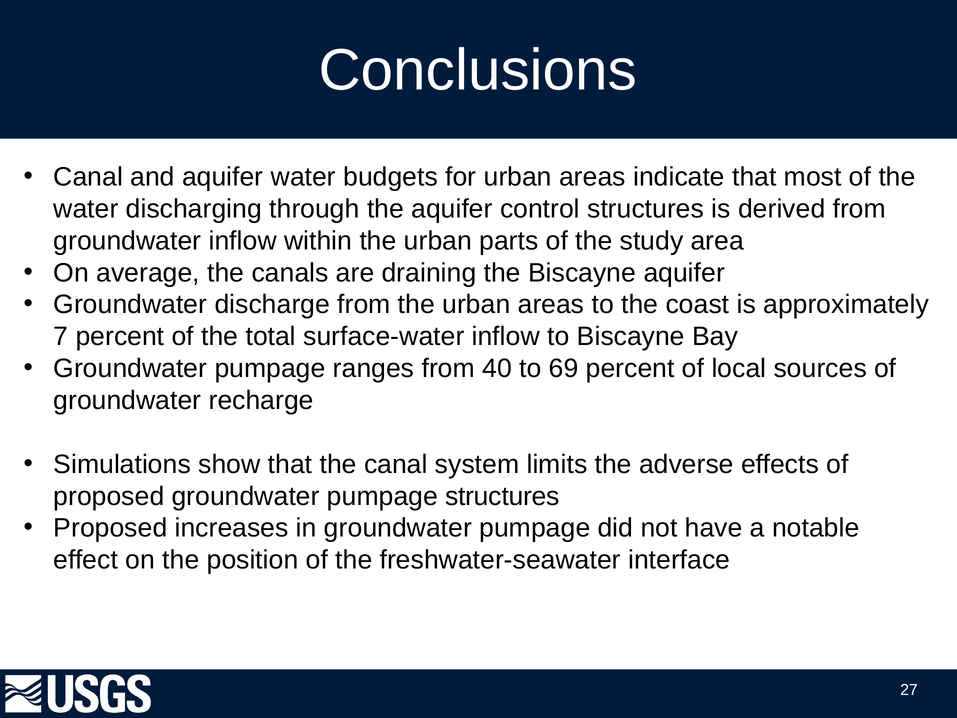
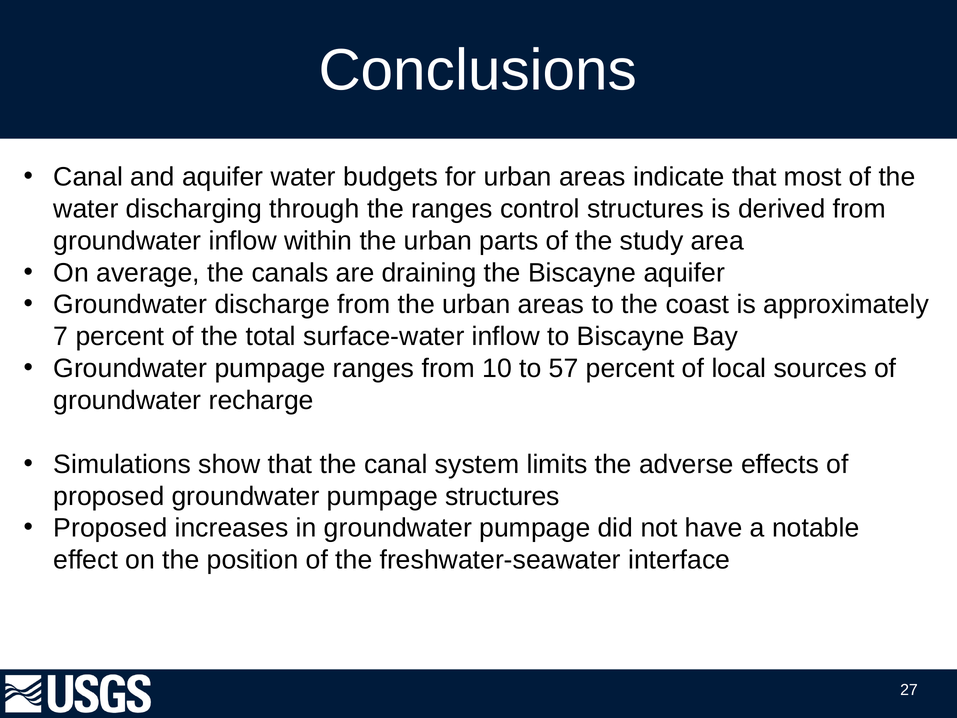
the aquifer: aquifer -> ranges (452, 209)
40: 40 -> 10 (497, 368)
69: 69 -> 57 (564, 368)
